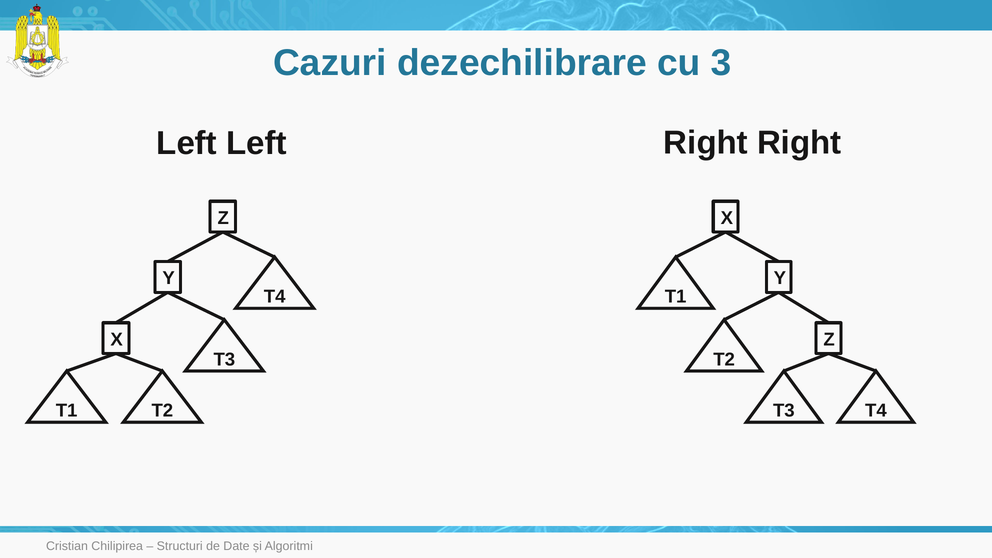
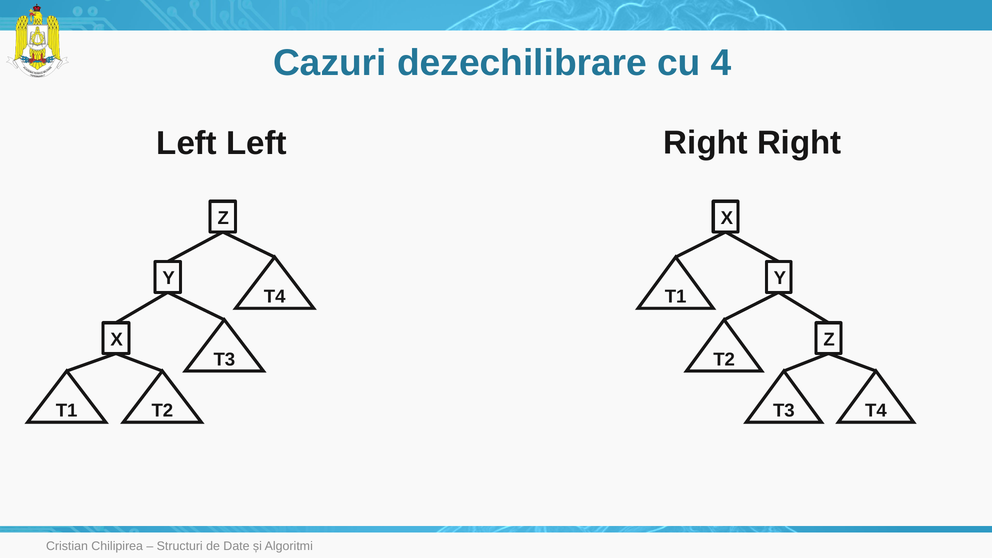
3: 3 -> 4 (721, 63)
